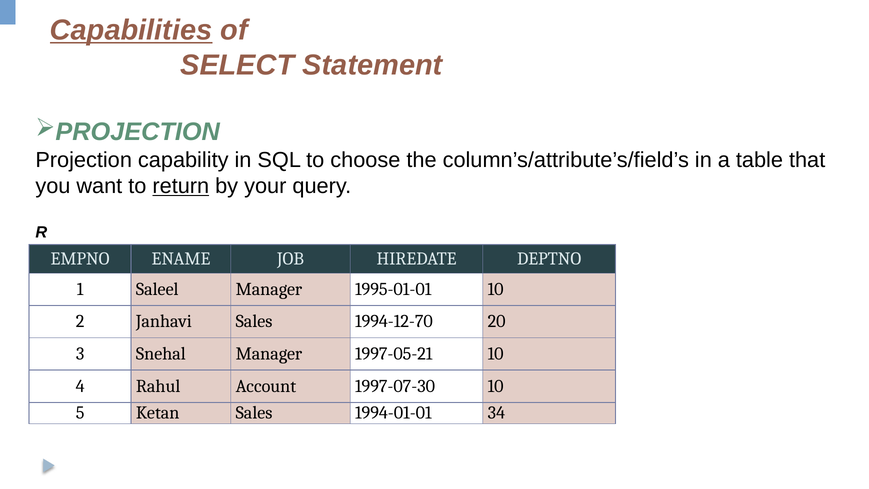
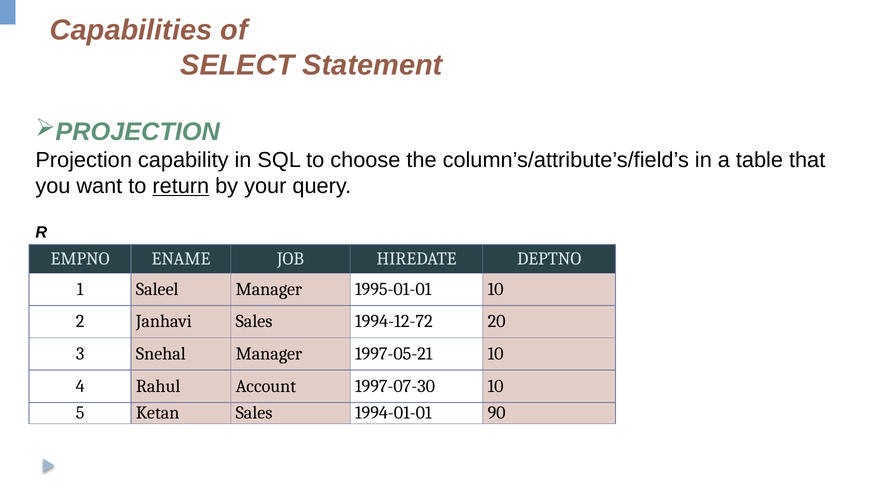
Capabilities underline: present -> none (131, 30)
1994-12-70: 1994-12-70 -> 1994-12-72 (394, 321)
34: 34 -> 90 (497, 413)
